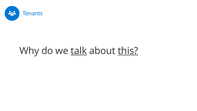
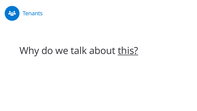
talk underline: present -> none (79, 51)
